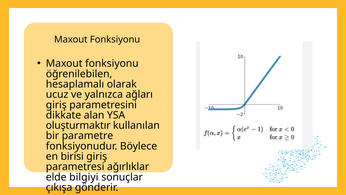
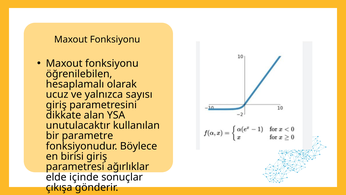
ağları: ağları -> sayısı (139, 94)
oluşturmaktır: oluşturmaktır -> unutulacaktır (78, 125)
bilgiyi: bilgiyi -> içinde (84, 177)
